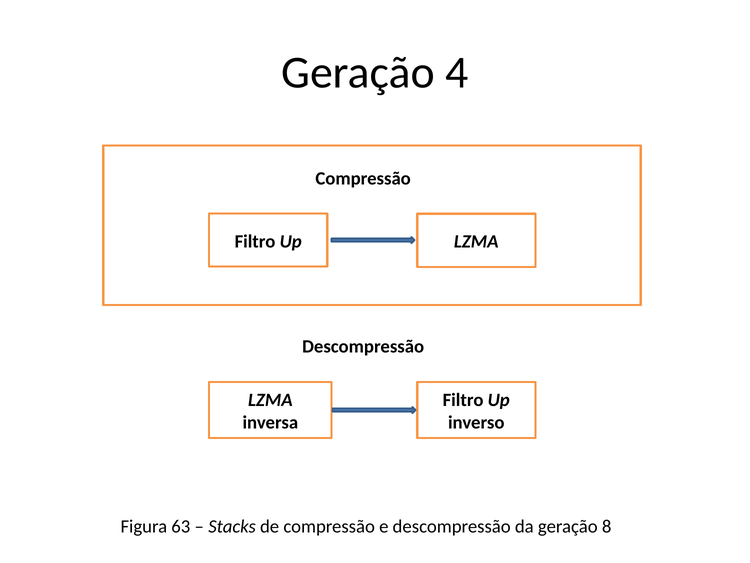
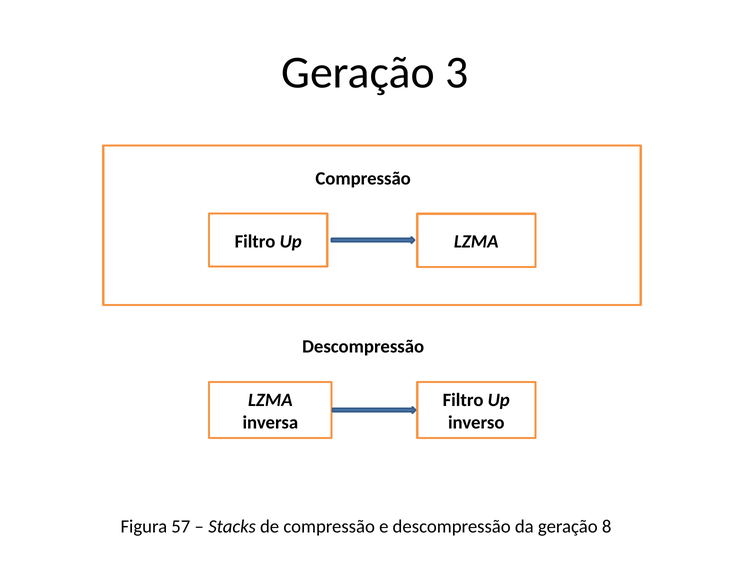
4: 4 -> 3 (457, 73)
63: 63 -> 57 (181, 526)
